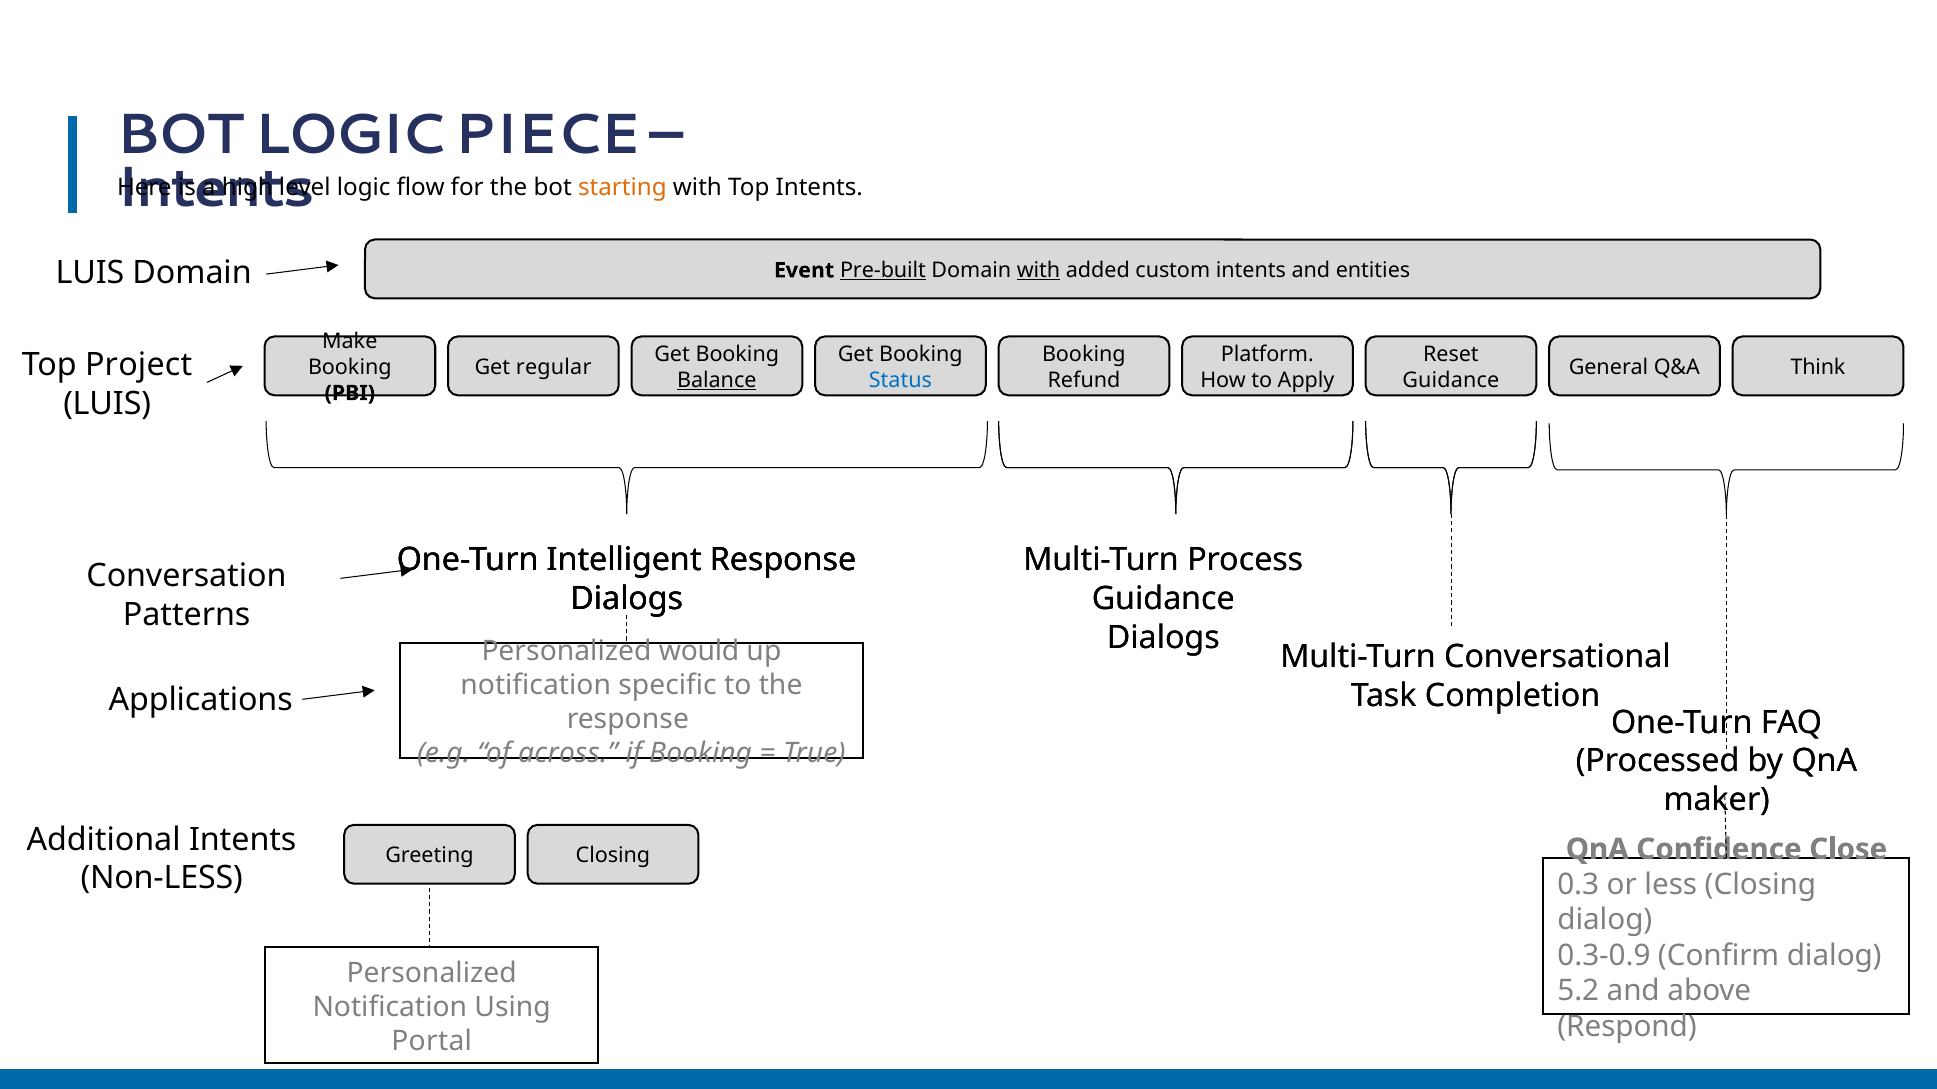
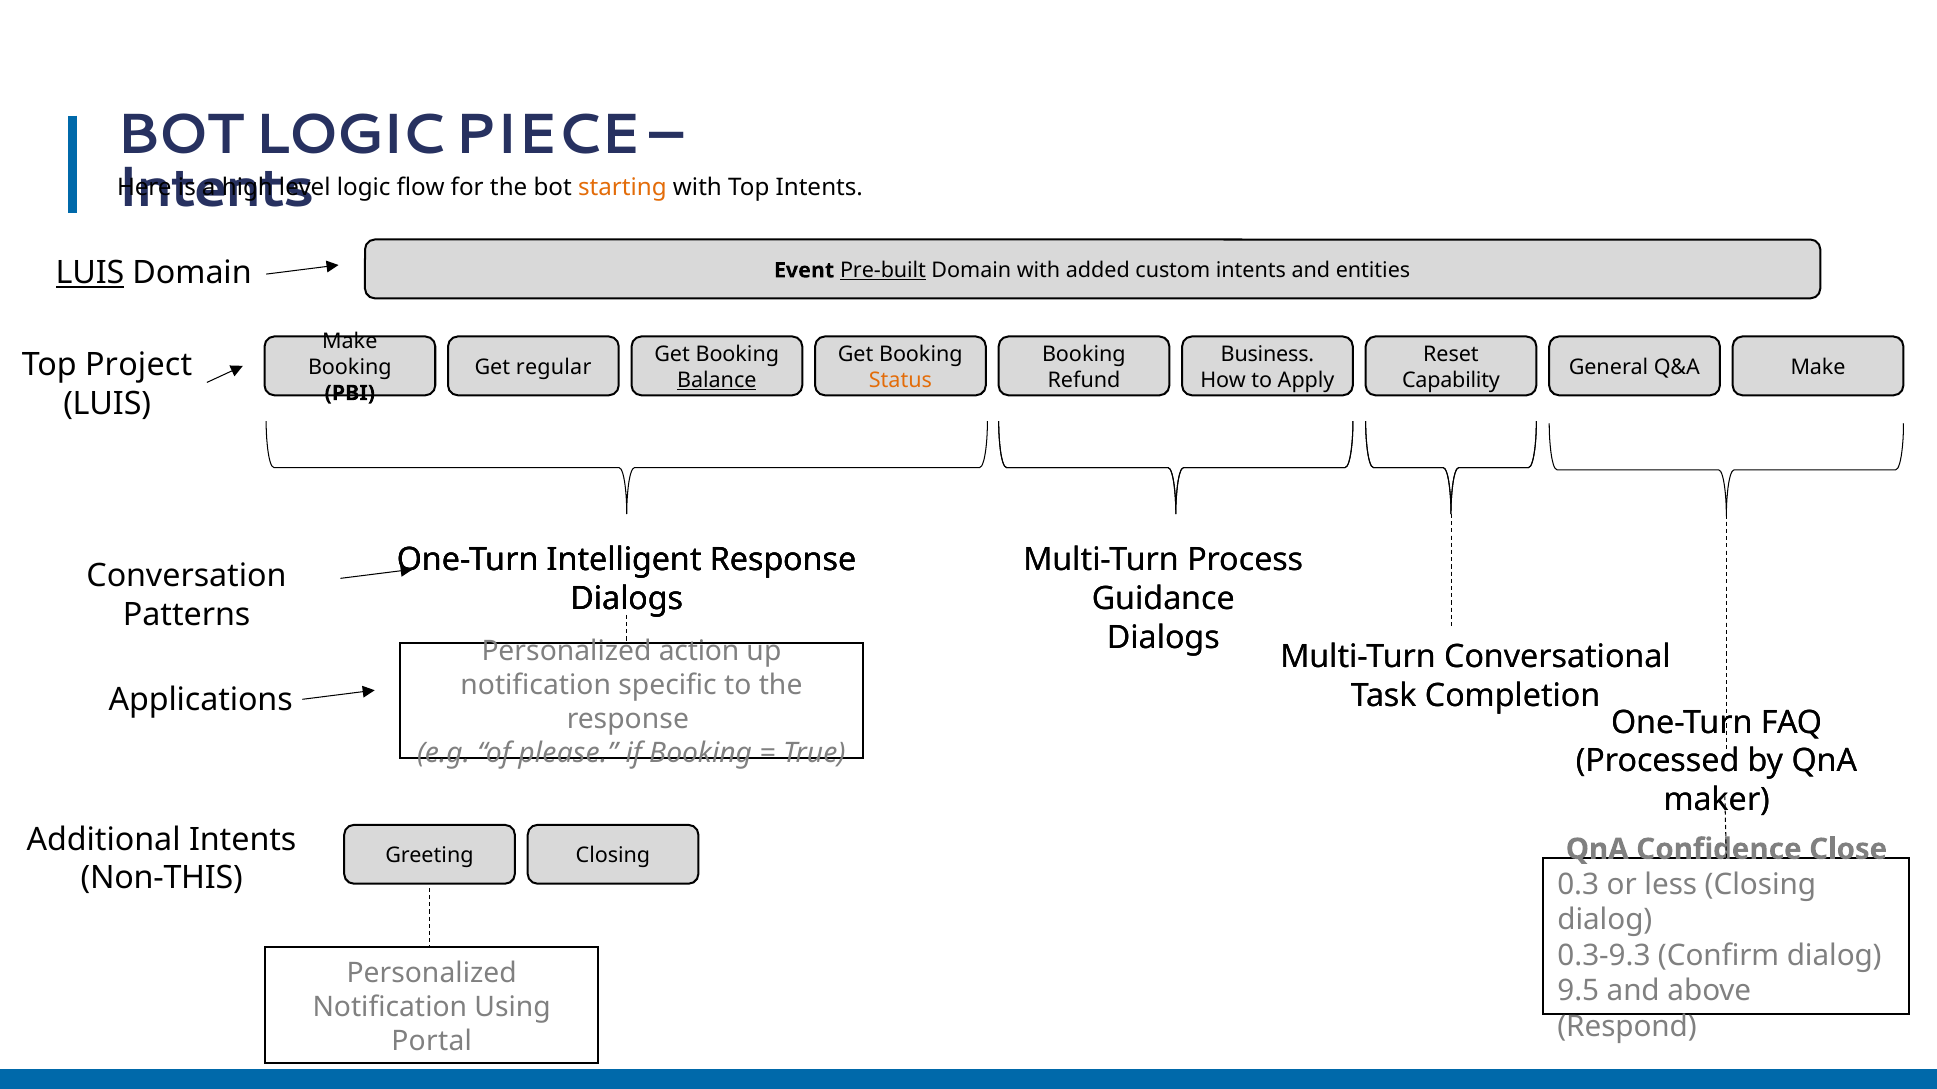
LUIS underline: none -> present (90, 273)
with underline: present -> none (1039, 271)
Platform: Platform -> Business (1267, 355)
Q&A Think: Think -> Make (1818, 368)
Status colour: blue -> orange (900, 380)
Guidance: Guidance -> Capability (1451, 380)
would: would -> action (699, 652)
across: across -> please (568, 754)
Non-LESS: Non-LESS -> Non-THIS (162, 879)
0.3-0.9: 0.3-0.9 -> 0.3-9.3 (1604, 956)
5.2: 5.2 -> 9.5 (1578, 991)
